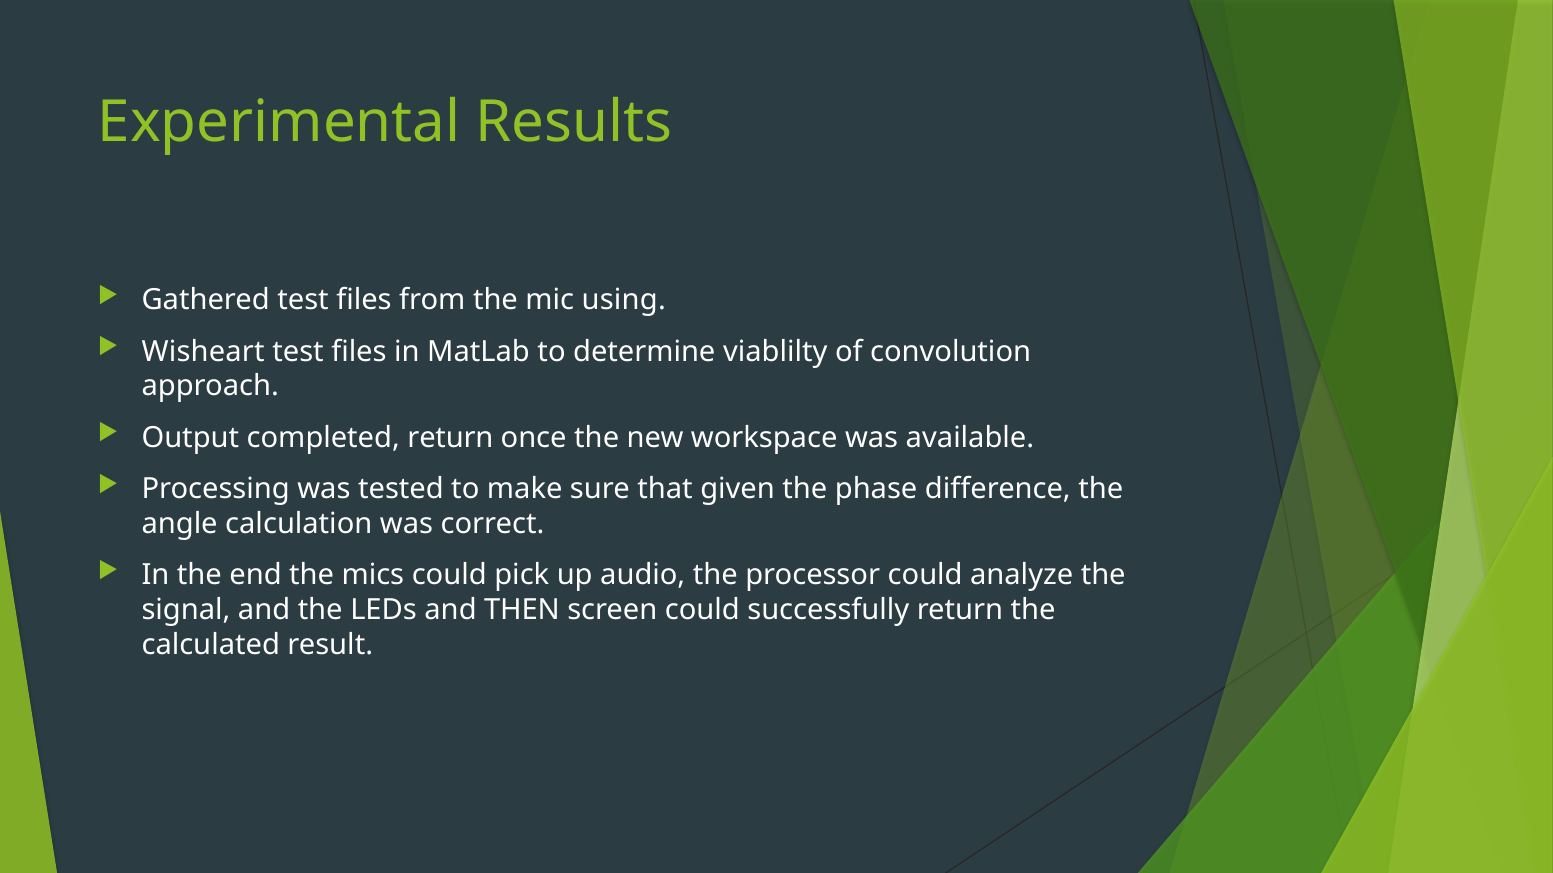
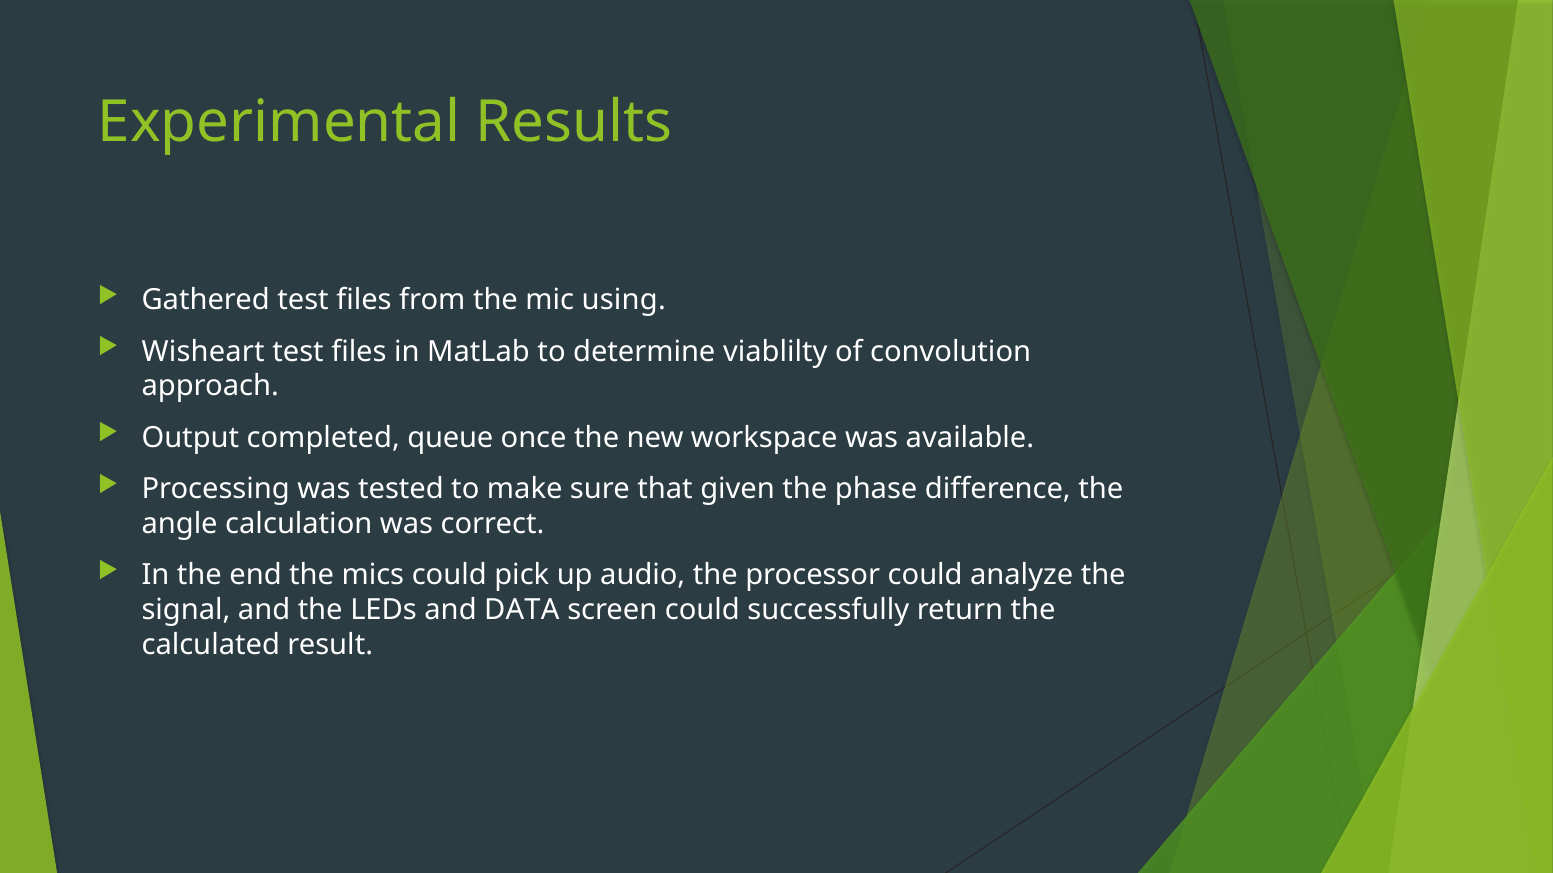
completed return: return -> queue (450, 438)
THEN: THEN -> DATA (522, 610)
